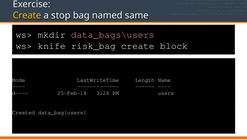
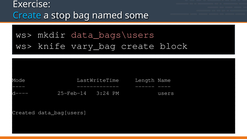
Create colour: yellow -> light blue (27, 15)
same: same -> some (137, 15)
risk_bag: risk_bag -> vary_bag (93, 46)
